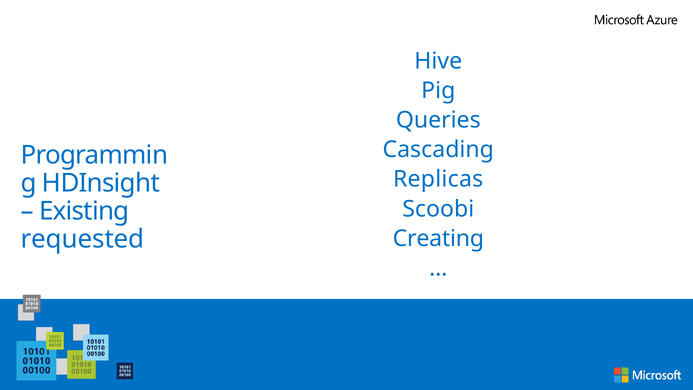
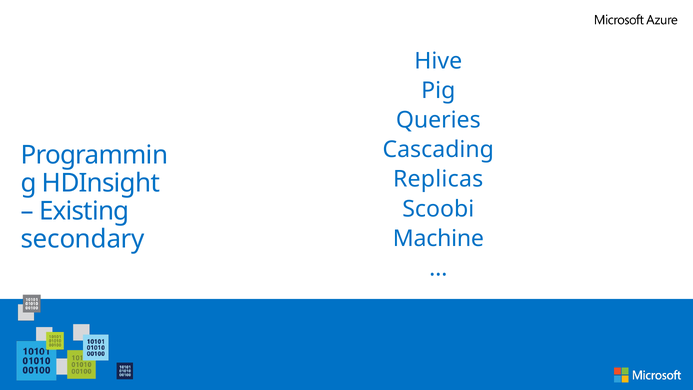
requested: requested -> secondary (83, 239)
Creating: Creating -> Machine (438, 238)
